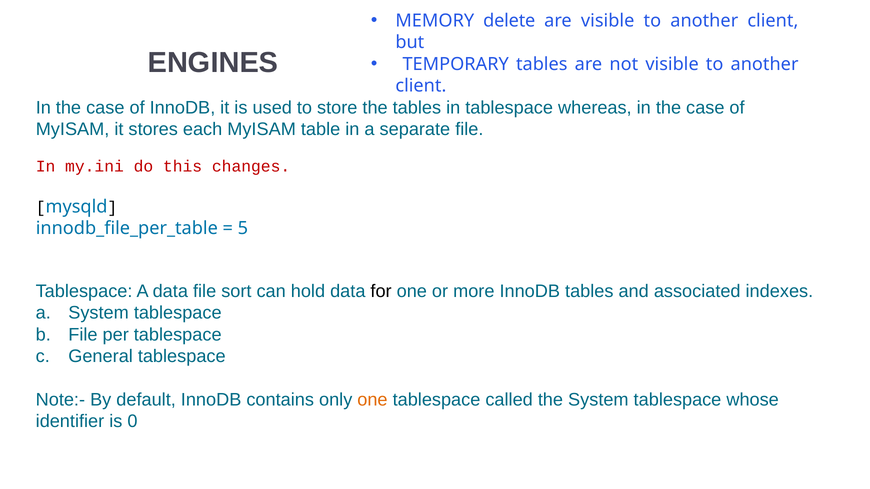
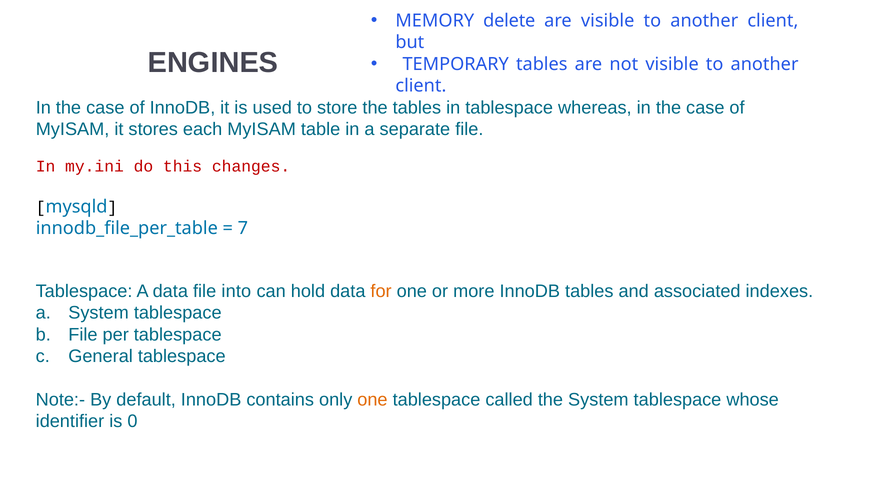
5: 5 -> 7 (243, 229)
sort: sort -> into (236, 291)
for colour: black -> orange (381, 291)
